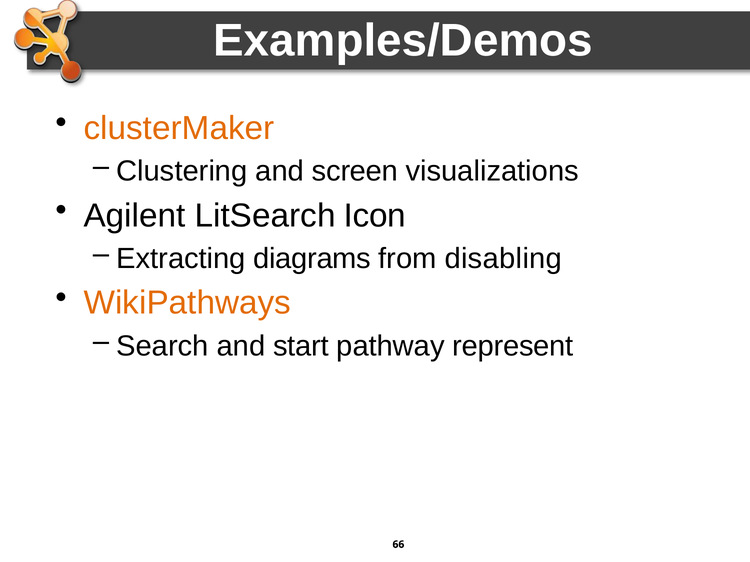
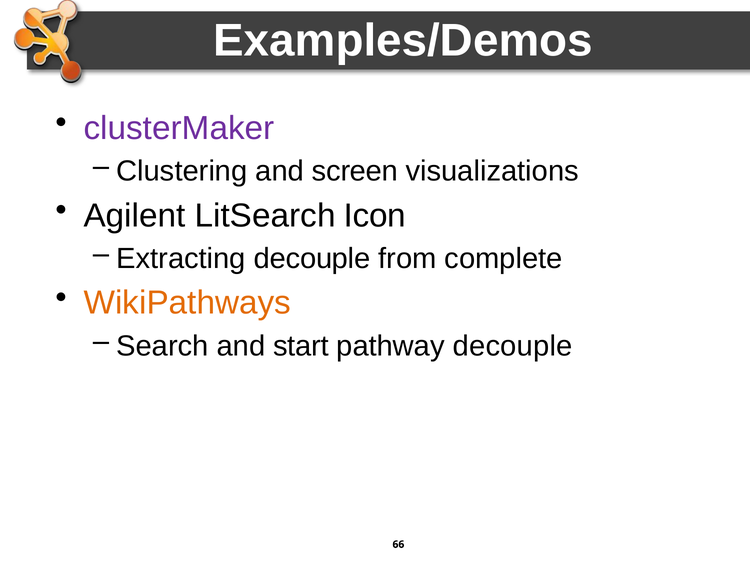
clusterMaker colour: orange -> purple (179, 128)
Extracting diagrams: diagrams -> decouple (312, 259)
disabling: disabling -> complete (504, 259)
pathway represent: represent -> decouple (513, 346)
